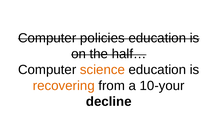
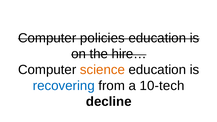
half…: half… -> hire… (129, 54)
recovering colour: orange -> blue (64, 86)
10-your: 10-your -> 10-tech (162, 86)
